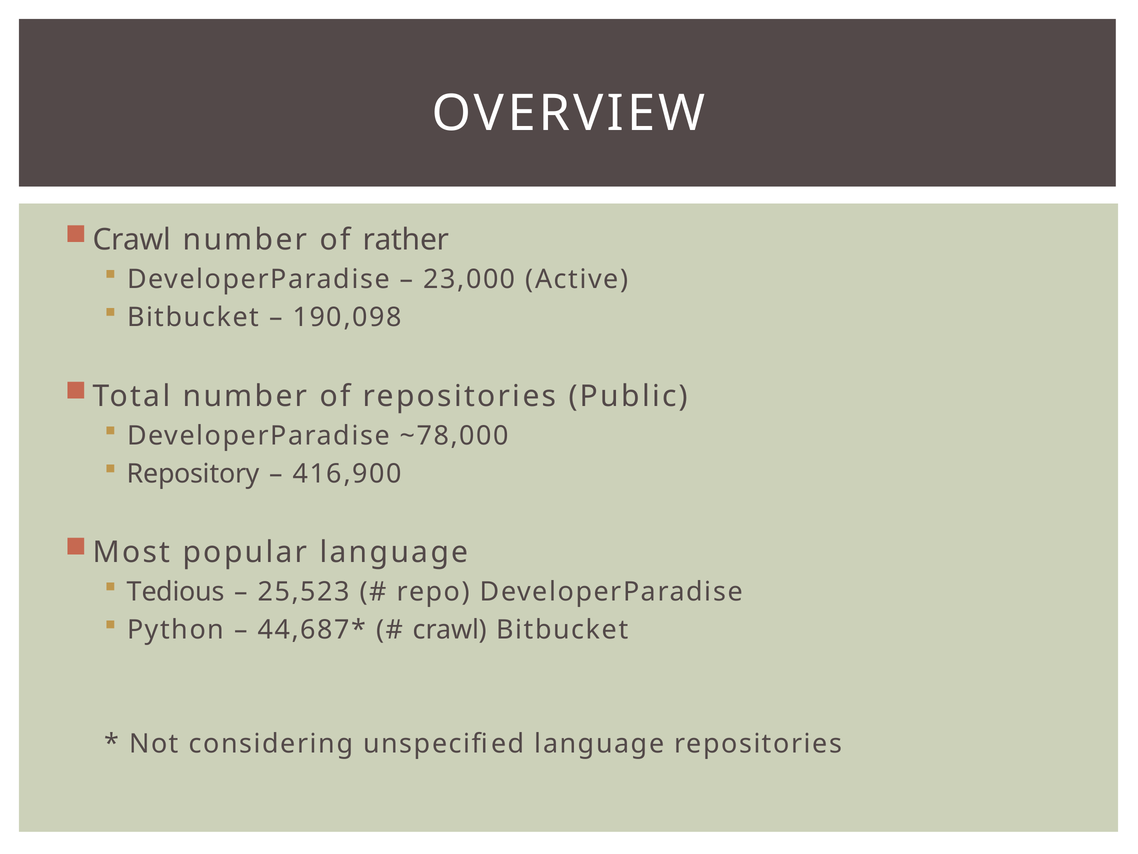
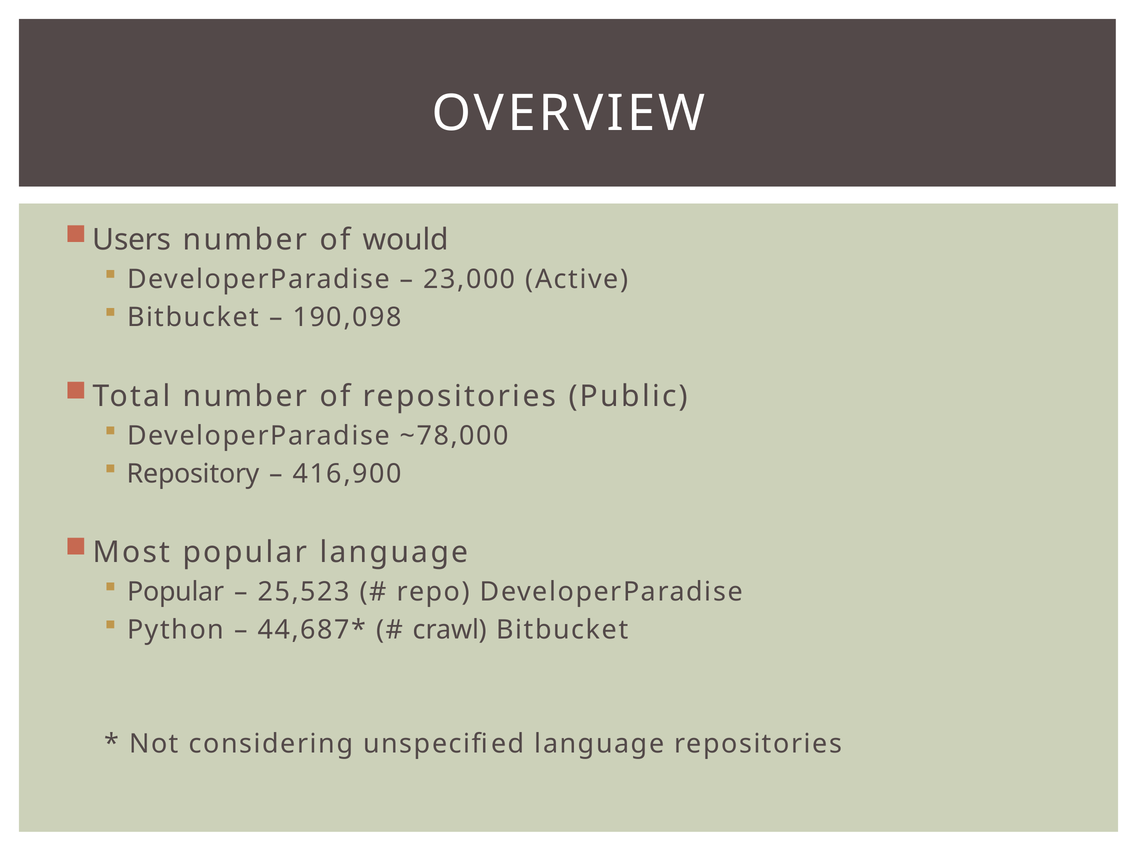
Crawl: Crawl -> Users (132, 240)
rather: rather -> would (406, 240)
Tedious: Tedious -> Popular (176, 592)
